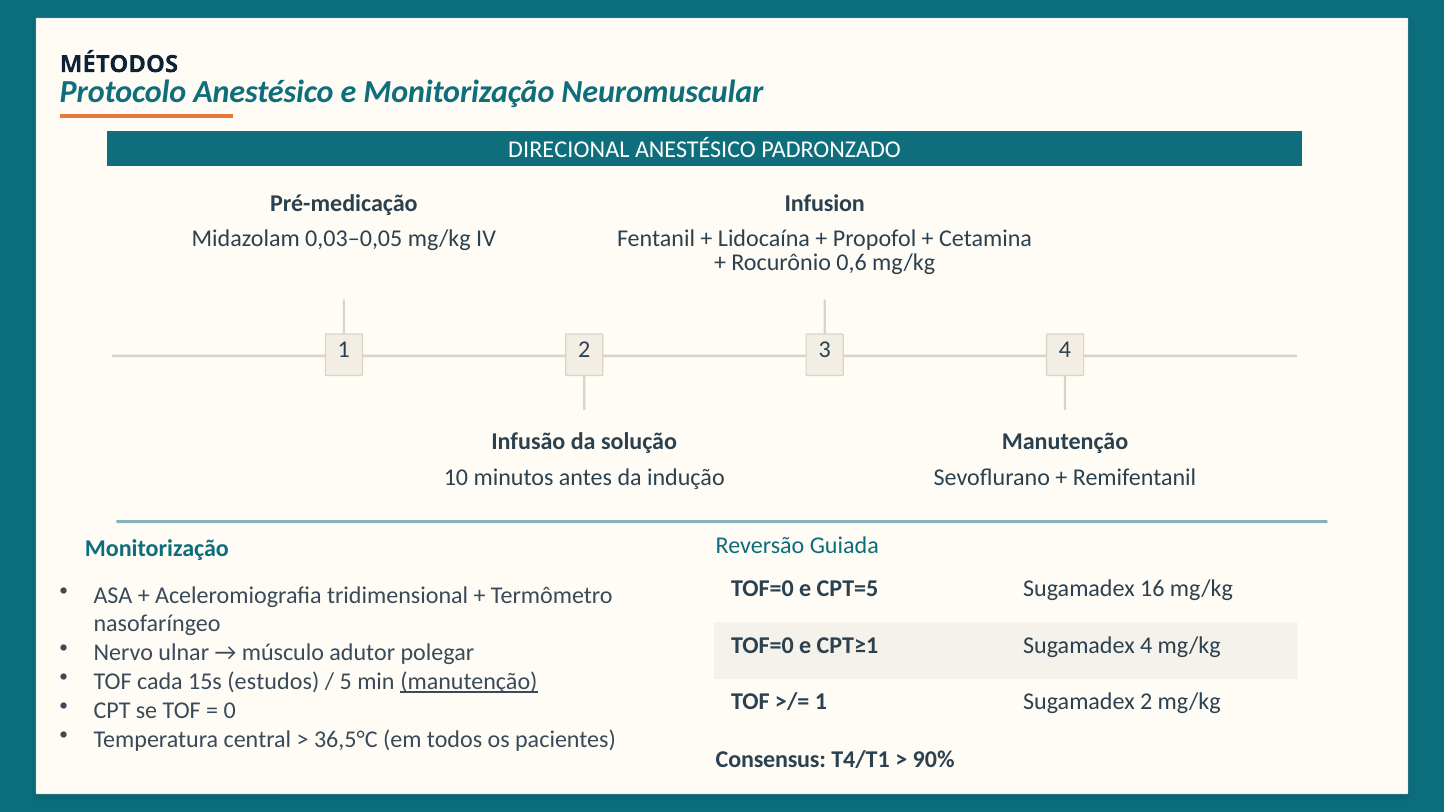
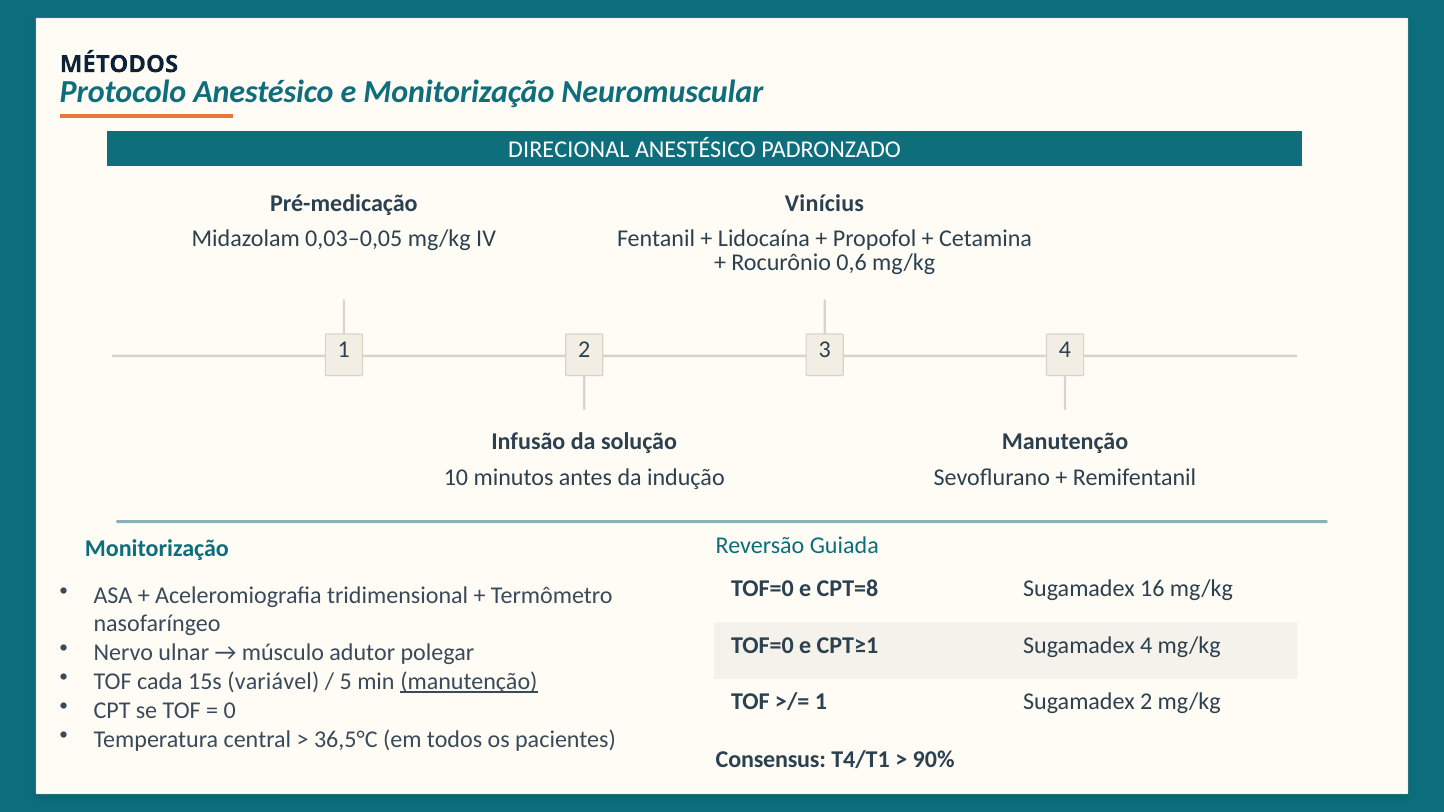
Infusion: Infusion -> Vinícius (825, 204)
CPT=5: CPT=5 -> CPT=8 (848, 589)
estudos: estudos -> variável (273, 682)
